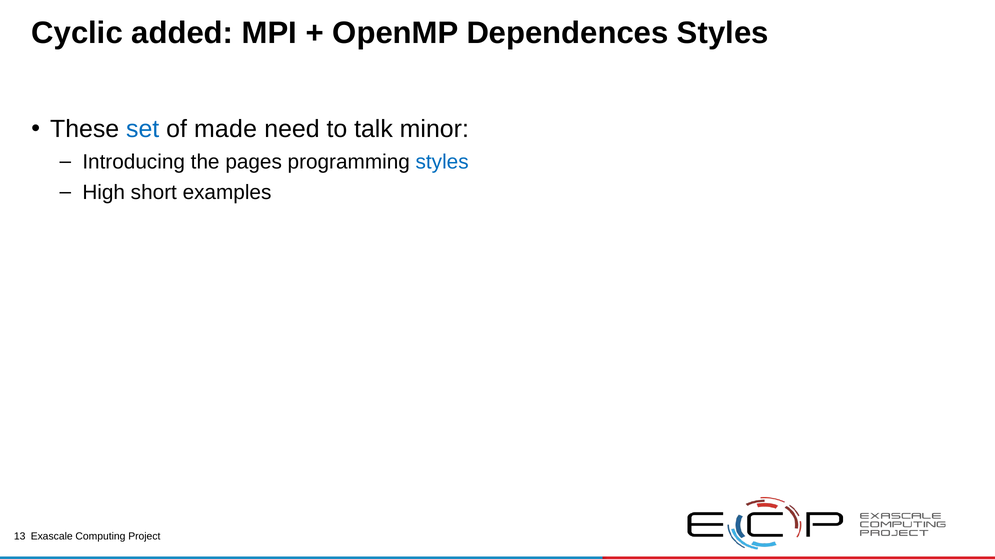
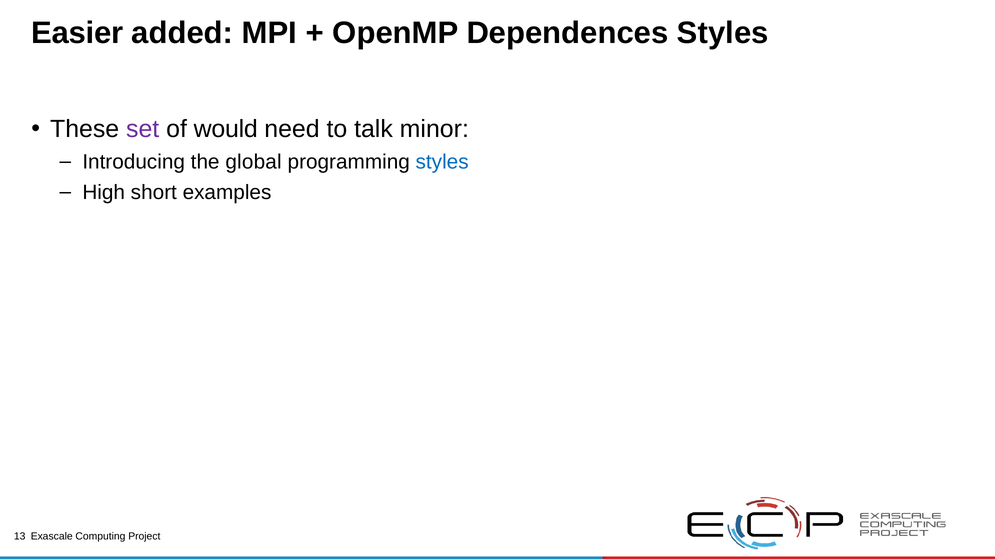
Cyclic: Cyclic -> Easier (77, 33)
set colour: blue -> purple (143, 129)
made: made -> would (226, 129)
pages: pages -> global (254, 162)
